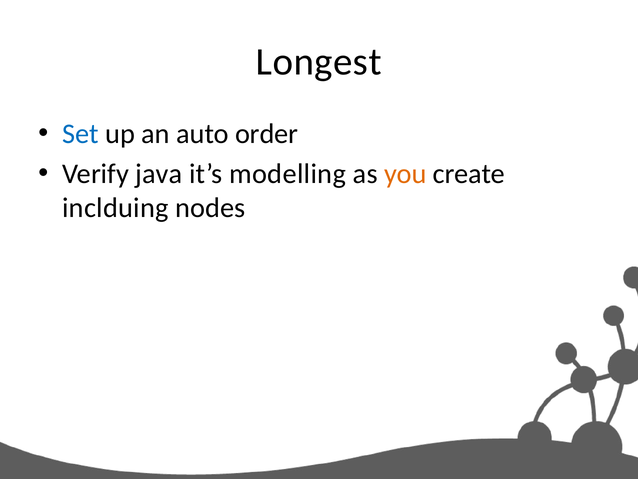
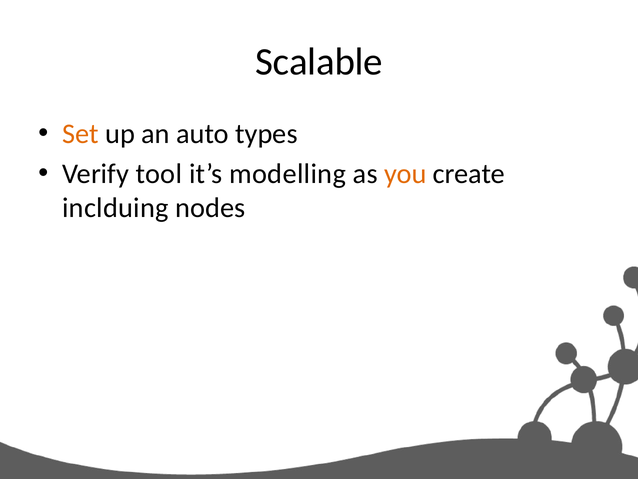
Longest: Longest -> Scalable (319, 62)
Set colour: blue -> orange (80, 134)
order: order -> types (266, 134)
java: java -> tool (159, 174)
